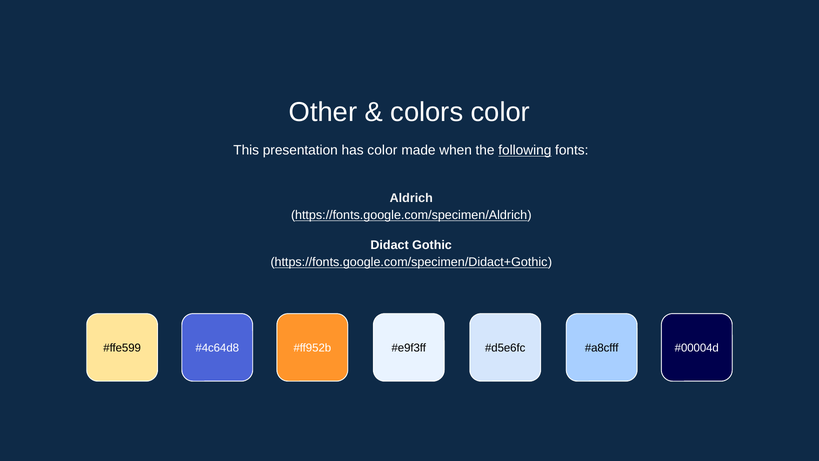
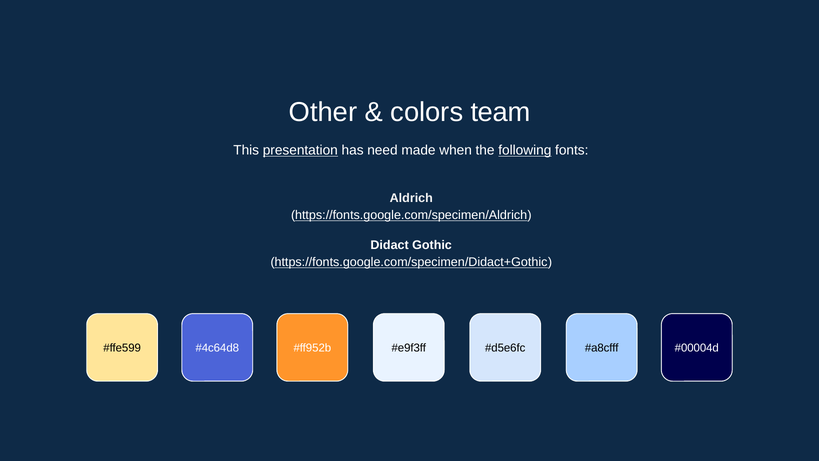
colors color: color -> team (501, 112)
presentation underline: none -> present (300, 150)
has color: color -> need (382, 150)
